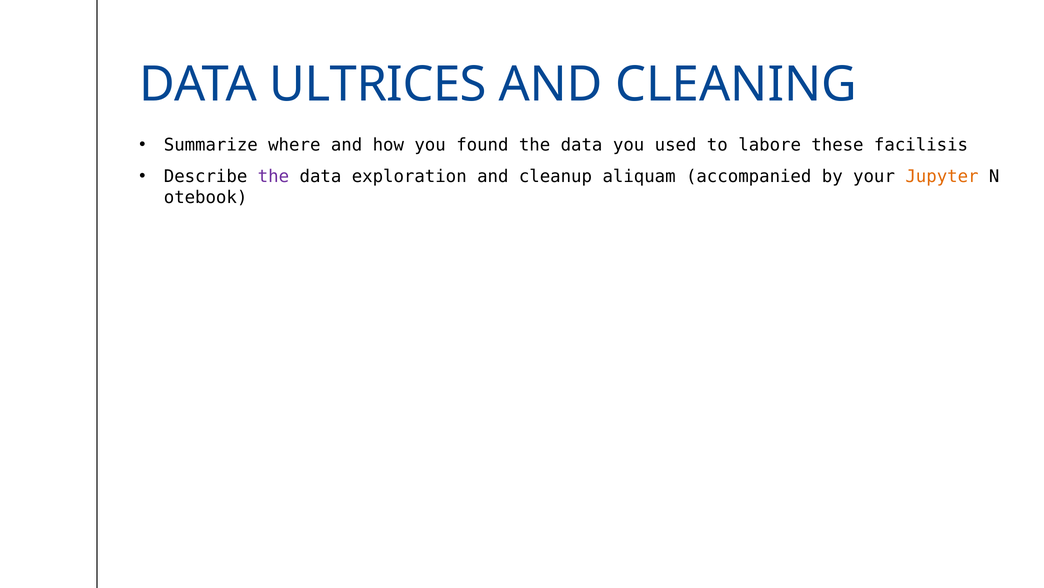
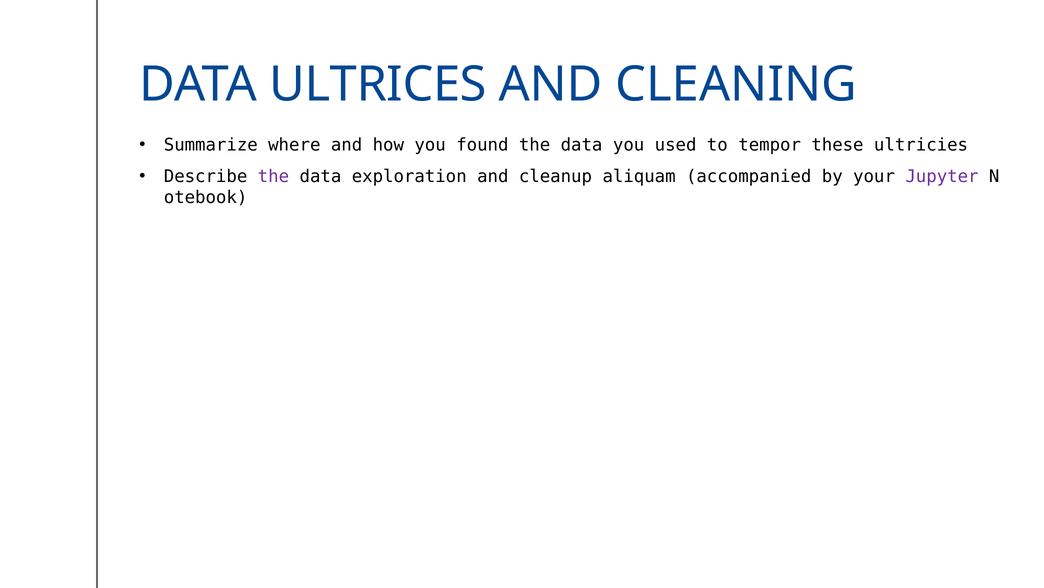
labore: labore -> tempor (770, 145)
facilisis: facilisis -> ultricies (921, 145)
Jupyter colour: orange -> purple (942, 176)
